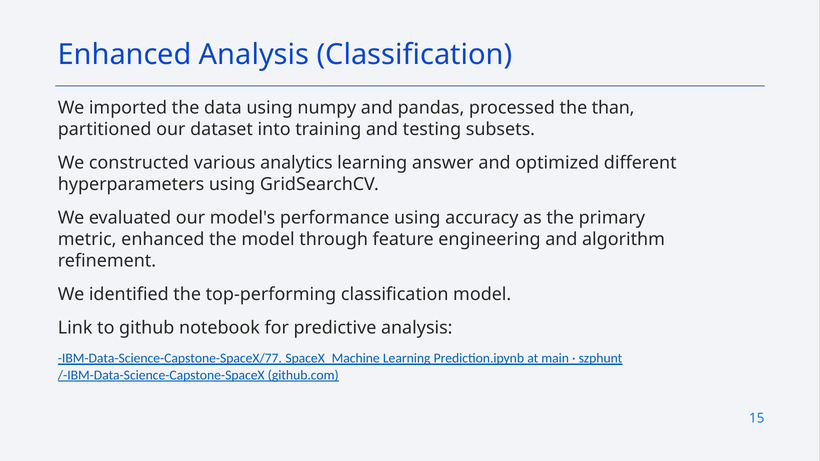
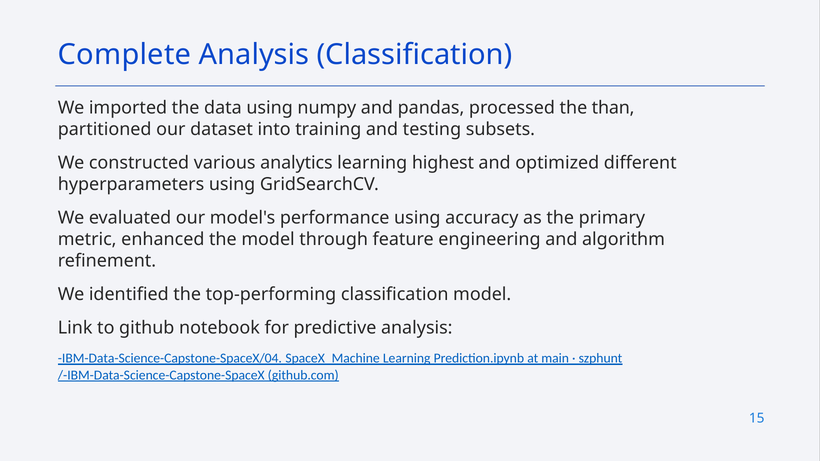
Enhanced: Enhanced -> Complete (125, 55)
answer: answer -> highest (443, 163)
IBM-Data-Science-Capstone-SpaceX/77: IBM-Data-Science-Capstone-SpaceX/77 -> IBM-Data-Science-Capstone-SpaceX/04 (170, 359)
